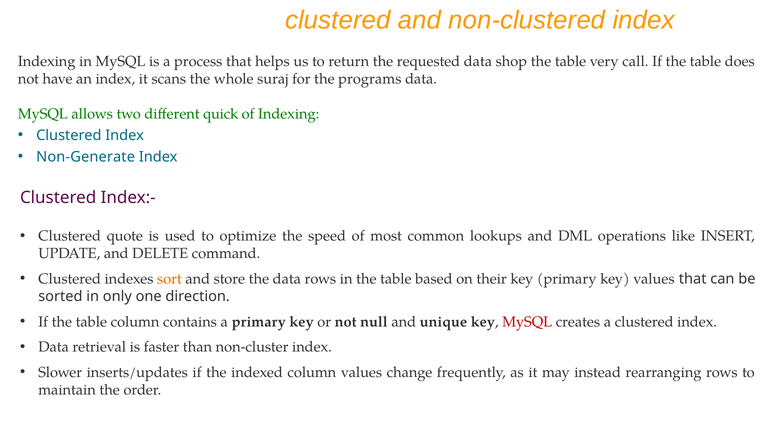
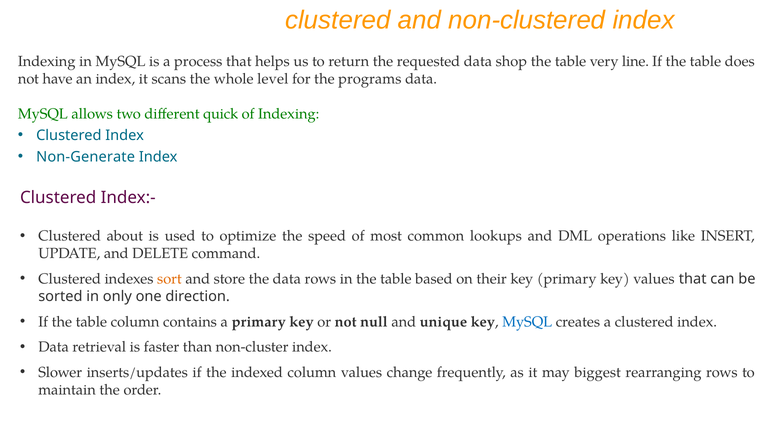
call: call -> line (635, 61)
suraj: suraj -> level (273, 79)
quote: quote -> about (125, 236)
MySQL colour: red -> blue (527, 321)
instead: instead -> biggest (598, 372)
